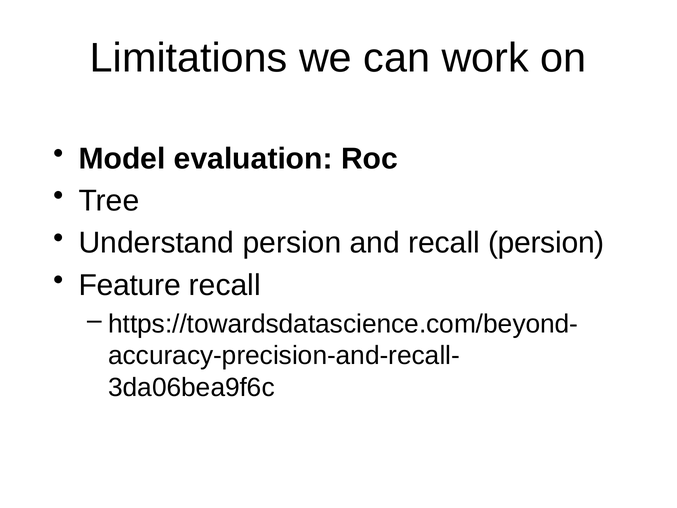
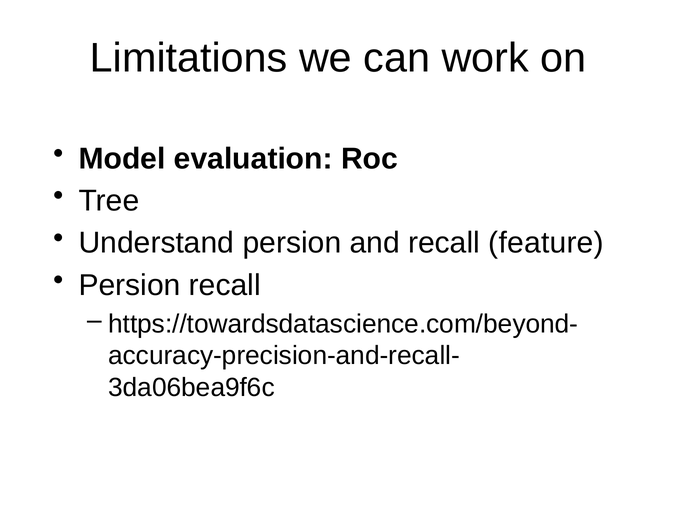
recall persion: persion -> feature (546, 243)
Feature: Feature -> Persion (130, 285)
